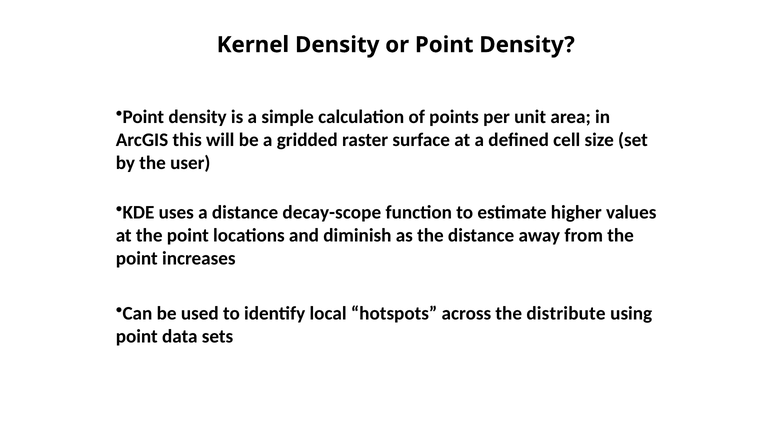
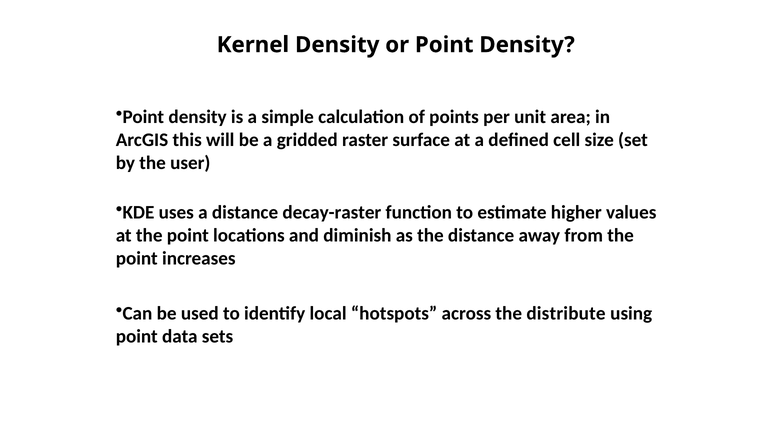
decay-scope: decay-scope -> decay-raster (332, 212)
